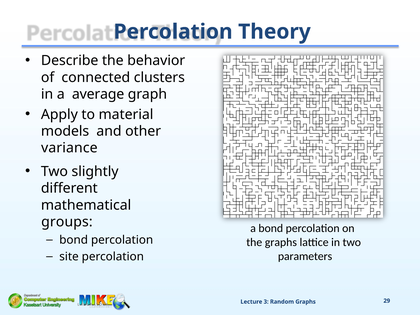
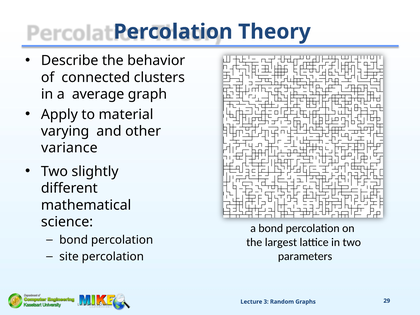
models: models -> varying (65, 131)
groups: groups -> science (67, 222)
the graphs: graphs -> largest (281, 242)
